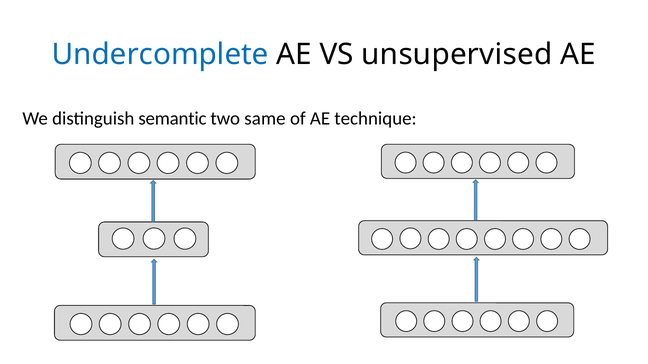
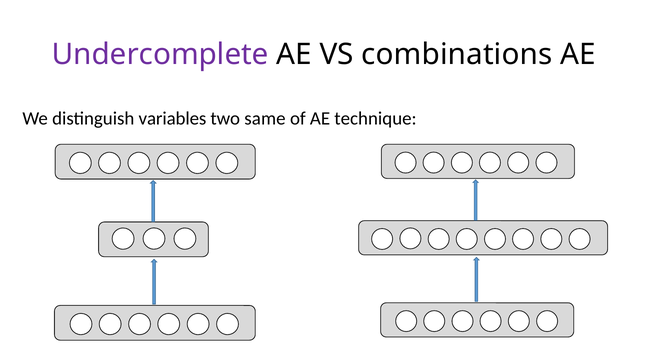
Undercomplete colour: blue -> purple (160, 54)
unsupervised: unsupervised -> combinations (457, 54)
semantic: semantic -> variables (172, 119)
